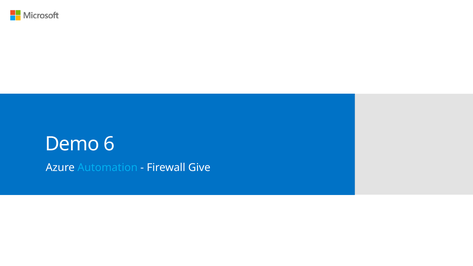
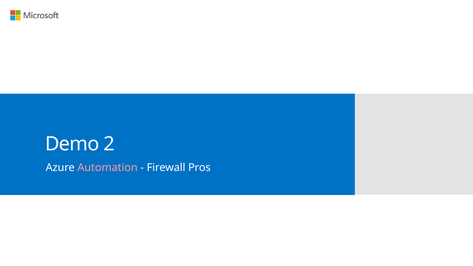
6: 6 -> 2 (109, 144)
Automation colour: light blue -> pink (108, 168)
Give: Give -> Pros (199, 168)
